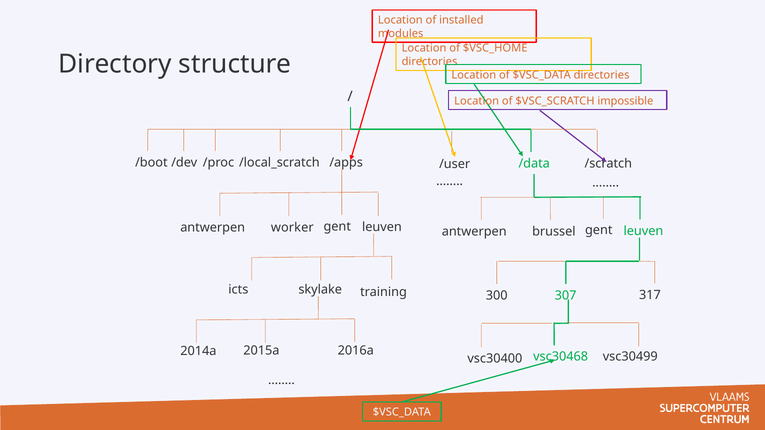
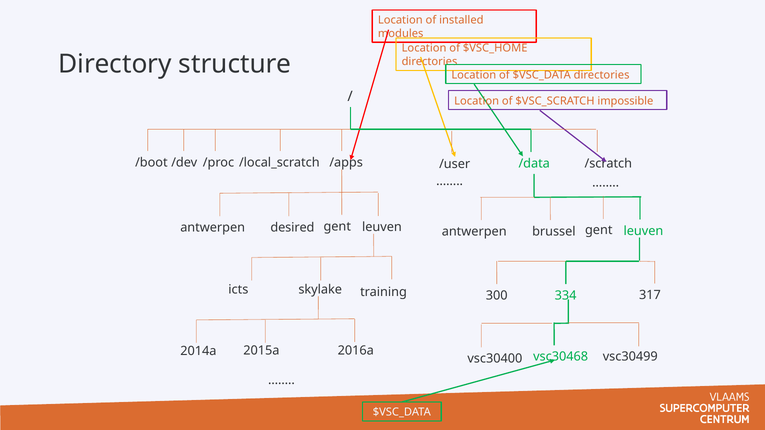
worker: worker -> desired (292, 228)
307: 307 -> 334 (566, 296)
